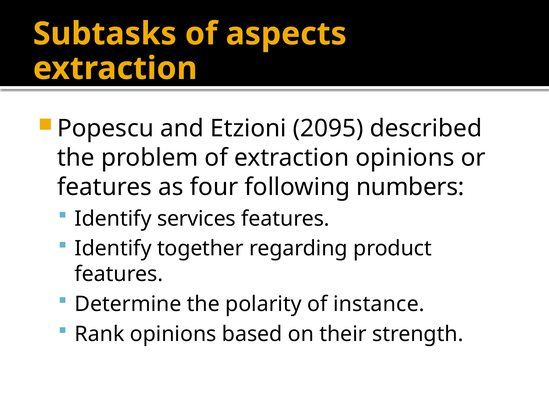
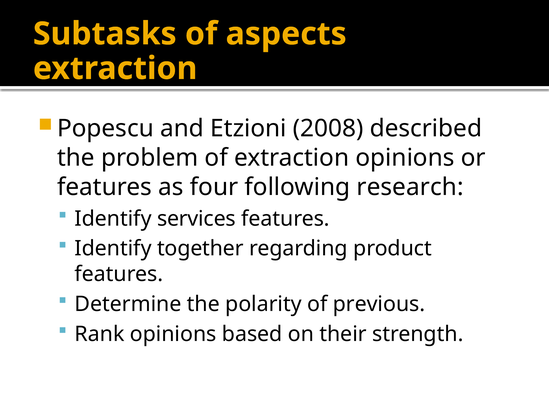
2095: 2095 -> 2008 (328, 128)
numbers: numbers -> research (410, 187)
instance: instance -> previous (379, 304)
